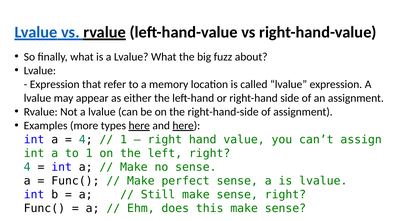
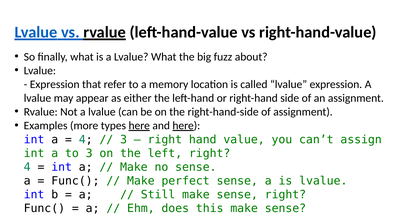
1: 1 -> 3 (124, 140)
to 1: 1 -> 3 (89, 153)
